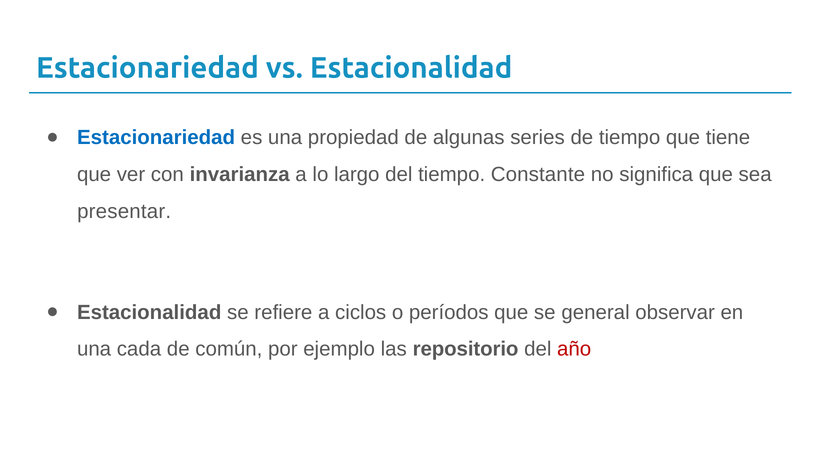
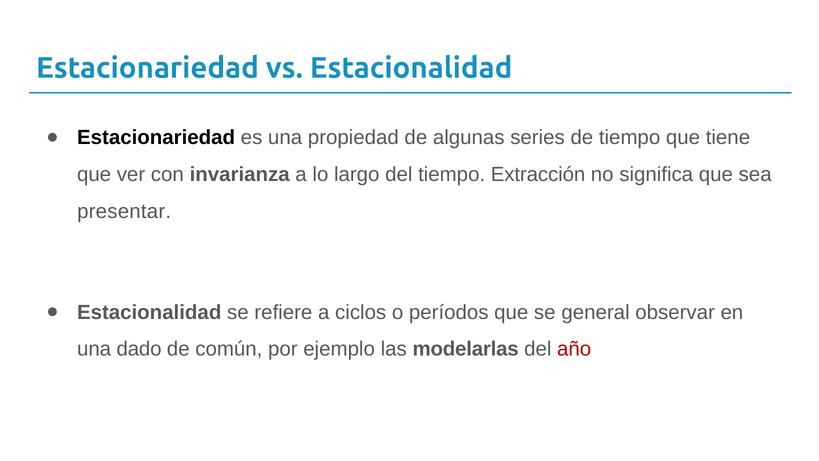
Estacionariedad colour: blue -> black (156, 137)
Constante: Constante -> Extracción (538, 174)
cada: cada -> dado (139, 349)
repositorio: repositorio -> modelarlas (466, 349)
